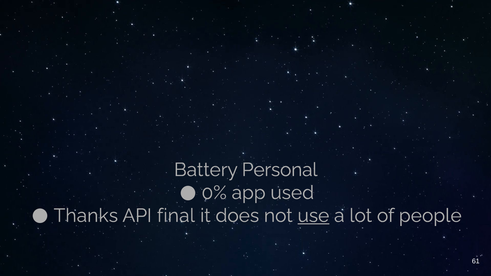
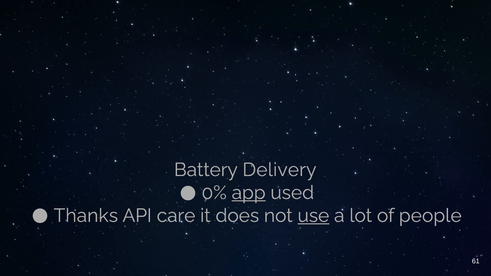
Personal: Personal -> Delivery (279, 170)
app underline: none -> present (249, 193)
final: final -> care (176, 216)
